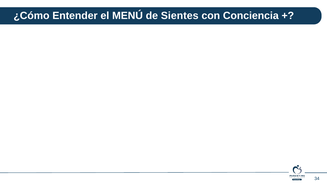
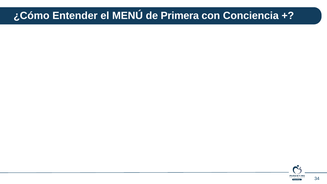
Sientes: Sientes -> Primera (180, 16)
